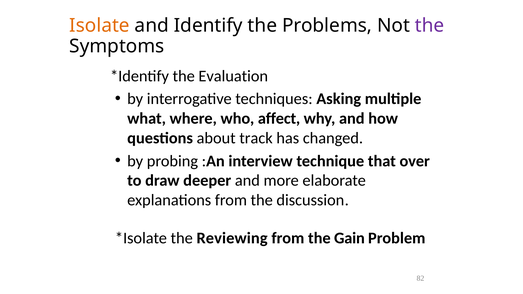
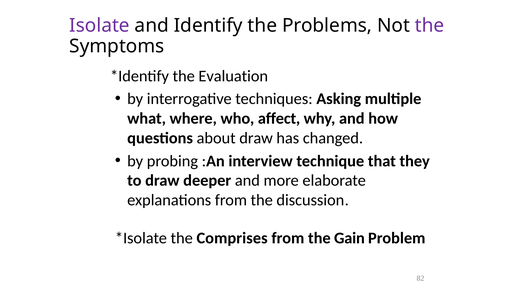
Isolate colour: orange -> purple (100, 26)
about track: track -> draw (256, 138)
over: over -> they (415, 161)
Reviewing: Reviewing -> Comprises (232, 238)
